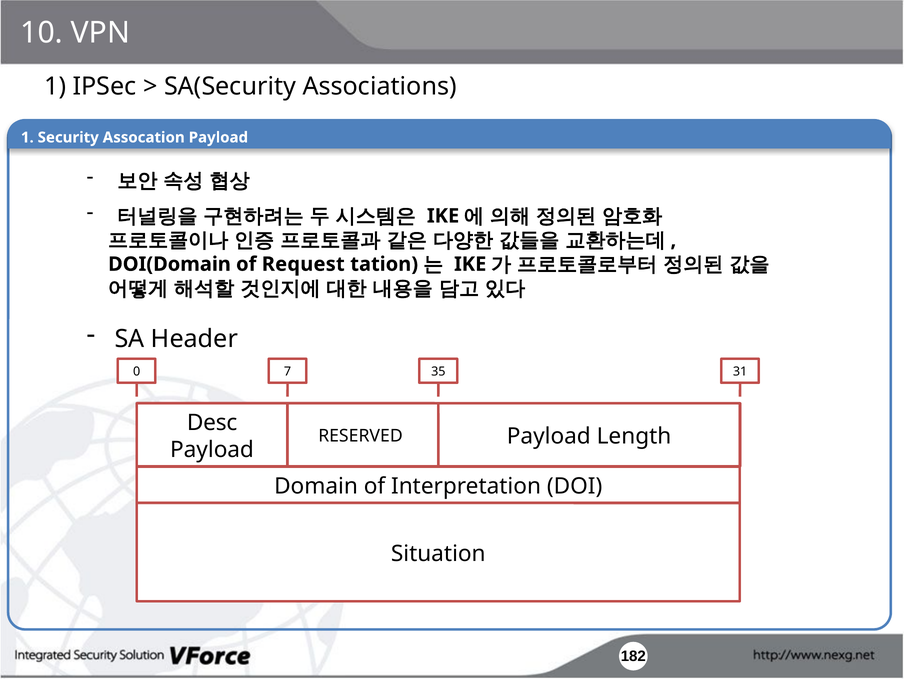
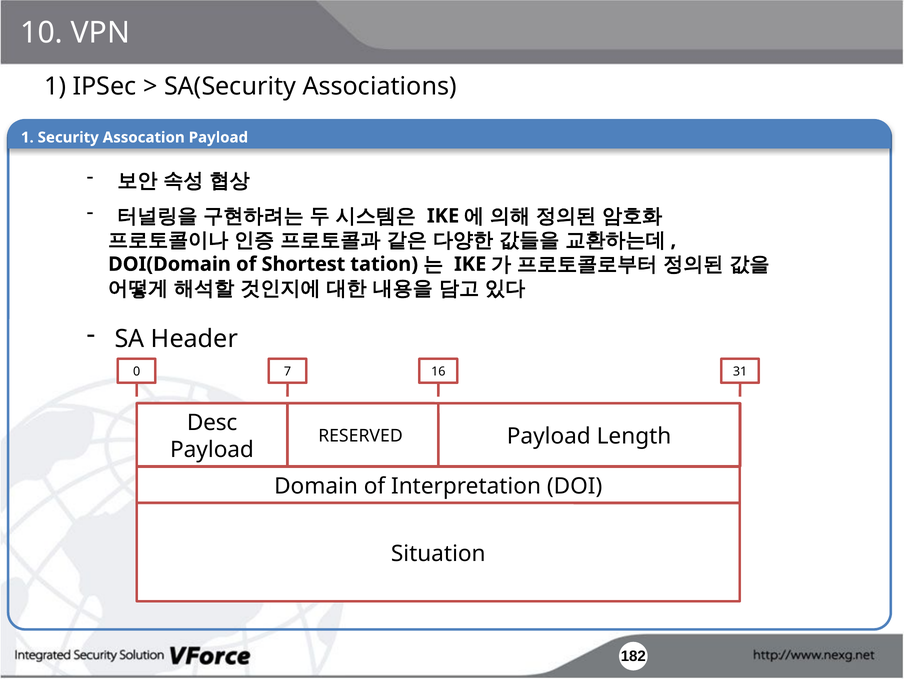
Request: Request -> Shortest (303, 264)
35: 35 -> 16 (438, 372)
